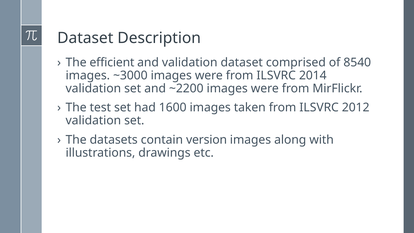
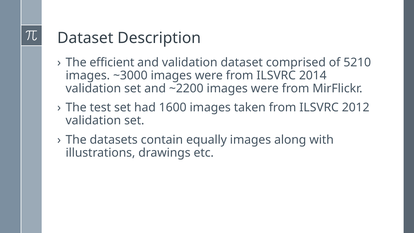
8540: 8540 -> 5210 (357, 62)
version: version -> equally (207, 140)
